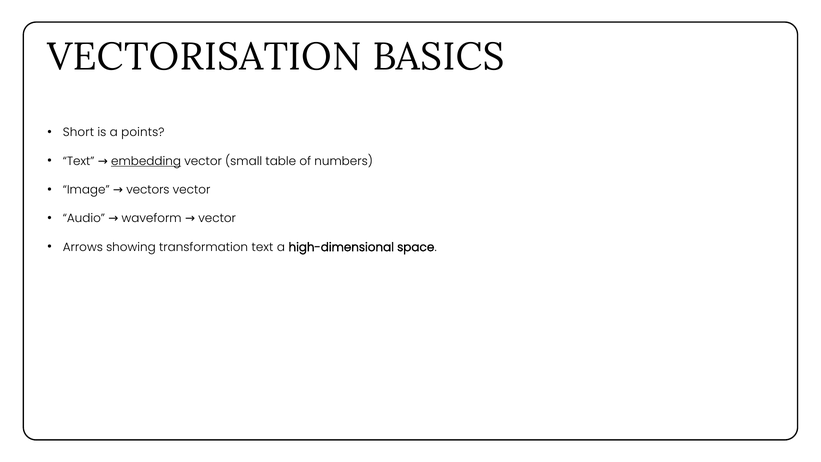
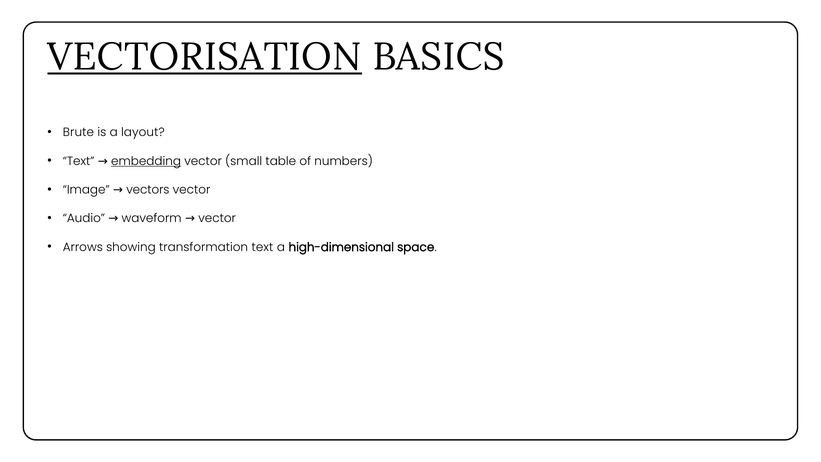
VECTORISATION underline: none -> present (205, 57)
Short: Short -> Brute (78, 132)
points: points -> layout (143, 132)
